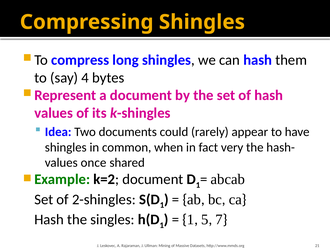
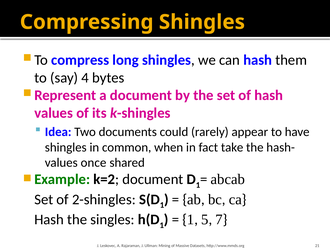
very: very -> take (232, 147)
